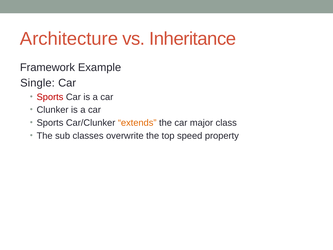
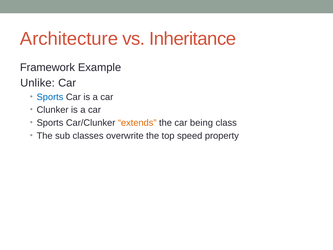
Single: Single -> Unlike (37, 83)
Sports colour: red -> blue (50, 97)
major: major -> being (201, 123)
